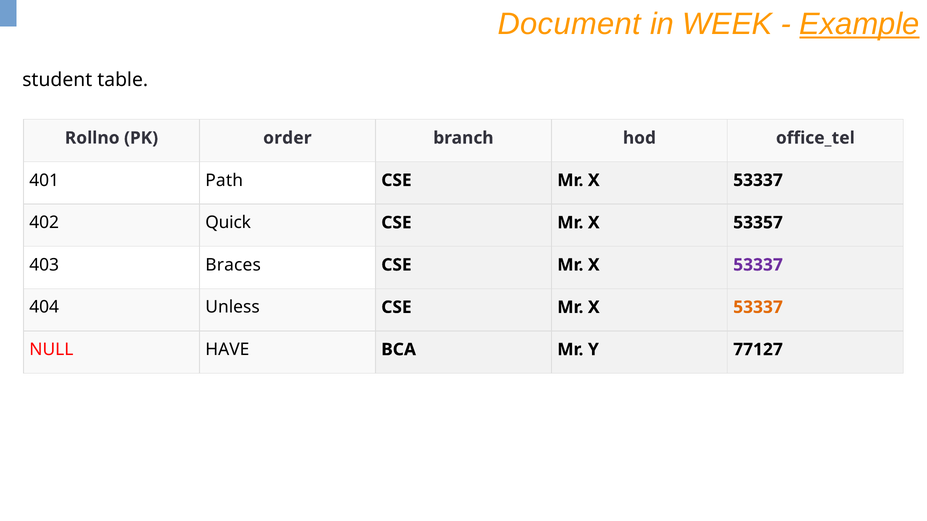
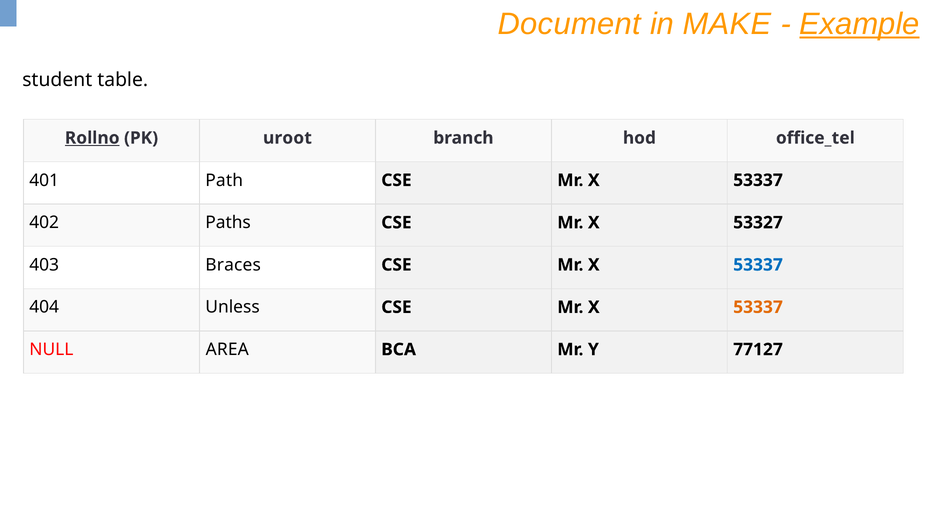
WEEK: WEEK -> MAKE (727, 24)
Rollno underline: none -> present (92, 138)
order: order -> uroot (287, 138)
Quick: Quick -> Paths (228, 223)
53357: 53357 -> 53327 (758, 223)
53337 colour: purple -> blue (758, 265)
HAVE: HAVE -> AREA (227, 350)
